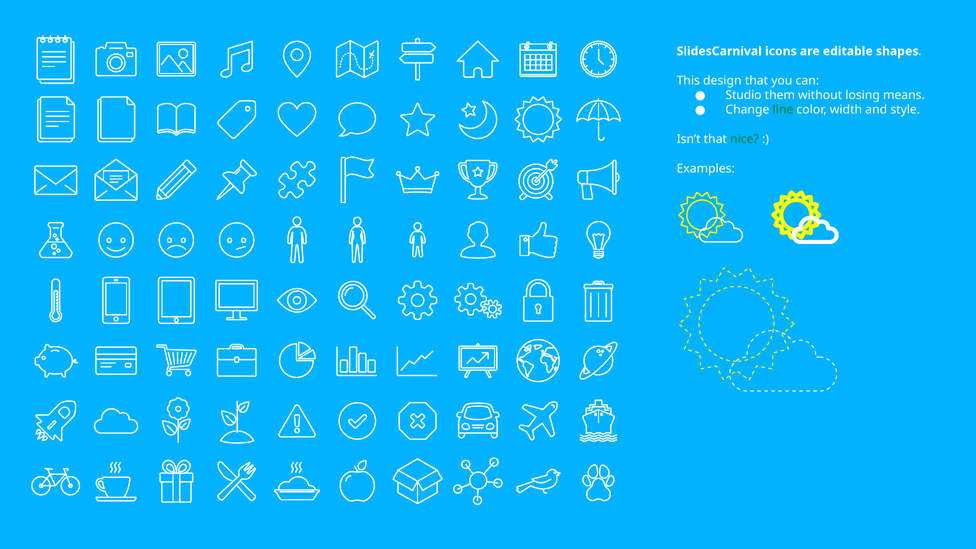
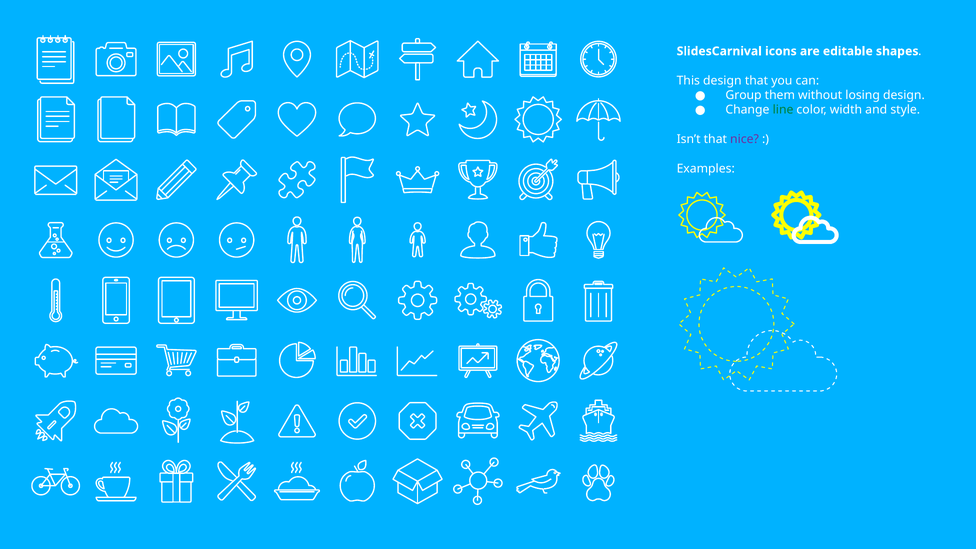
Studio: Studio -> Group (744, 95)
losing means: means -> design (904, 95)
nice colour: green -> purple (744, 139)
